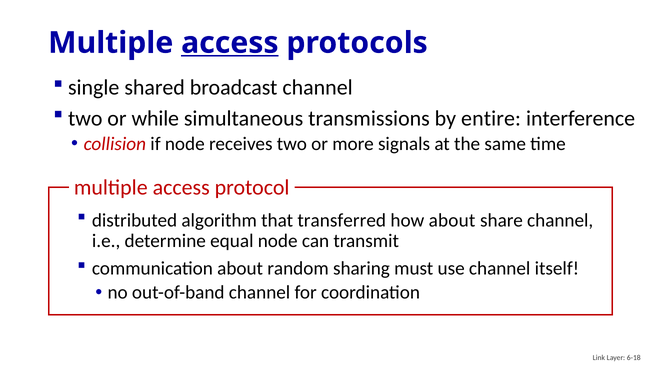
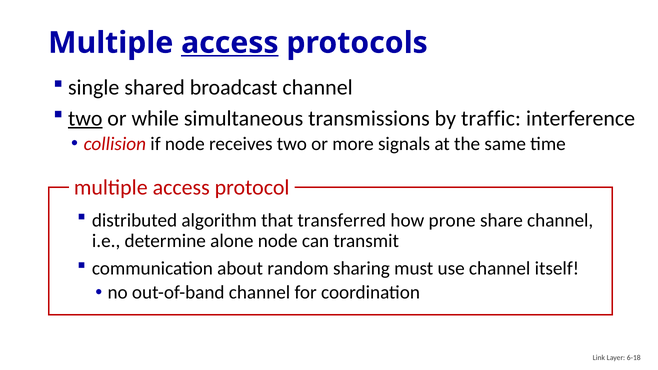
two underline: none -> present (85, 118)
entire: entire -> traffic (491, 118)
how about: about -> prone (452, 220)
equal: equal -> alone (232, 241)
